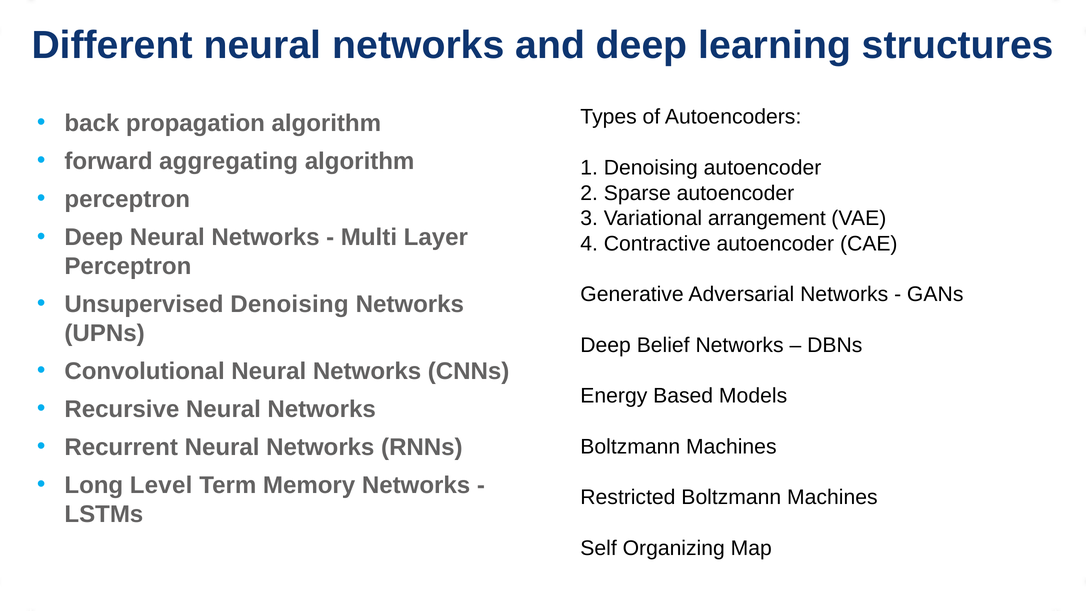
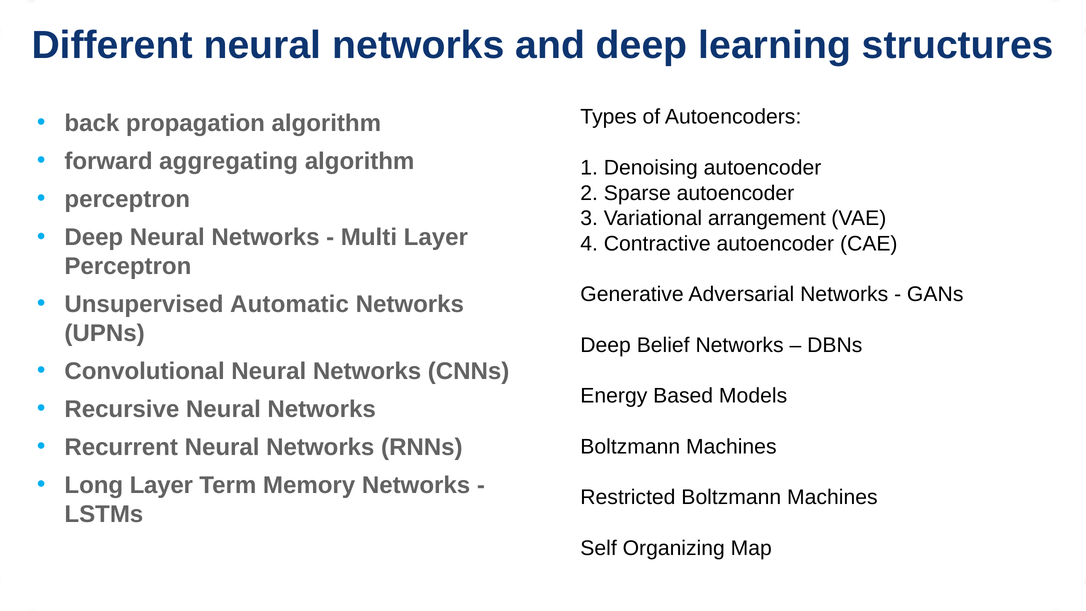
Unsupervised Denoising: Denoising -> Automatic (290, 304)
Long Level: Level -> Layer (161, 485)
